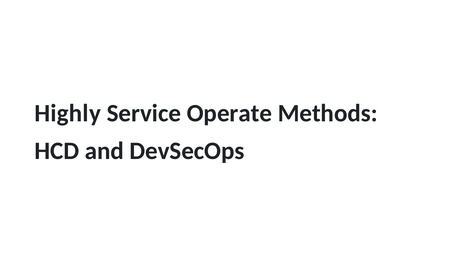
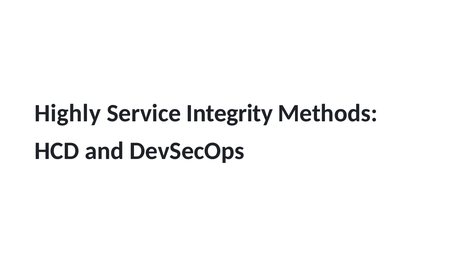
Operate: Operate -> Integrity (230, 113)
